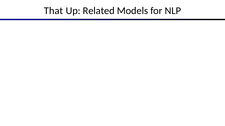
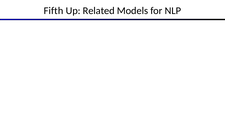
That: That -> Fifth (54, 11)
